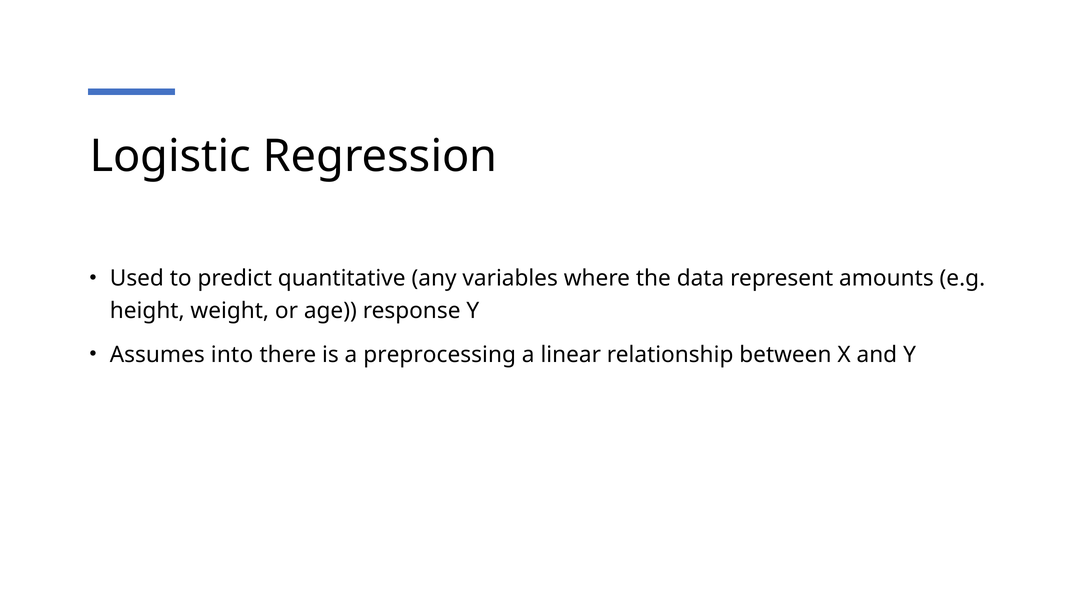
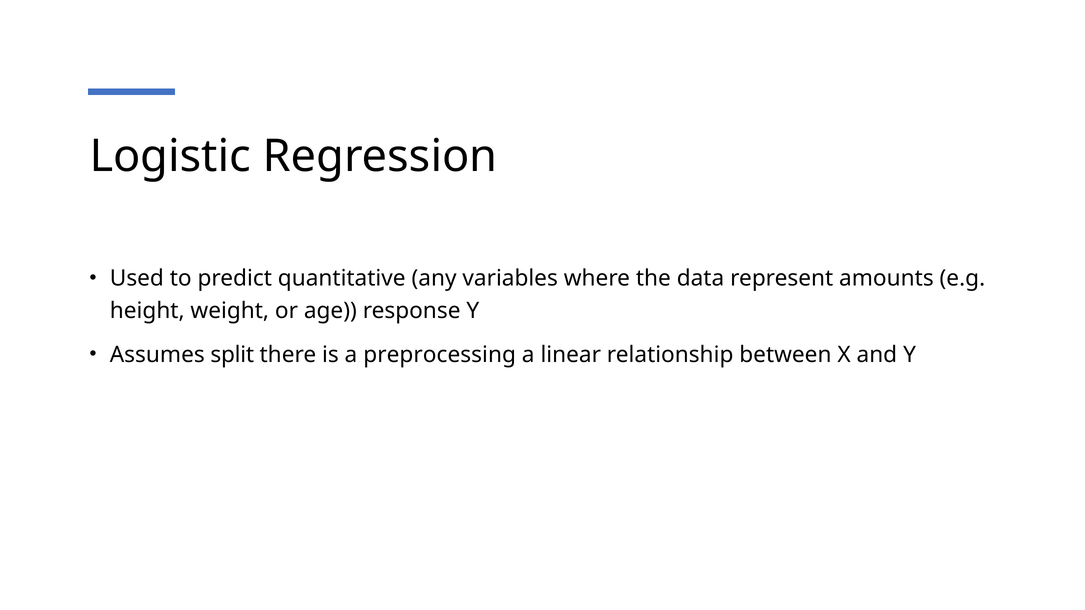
into: into -> split (232, 355)
